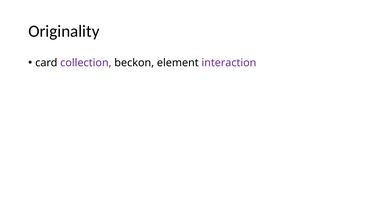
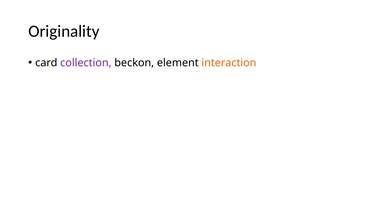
interaction colour: purple -> orange (229, 63)
